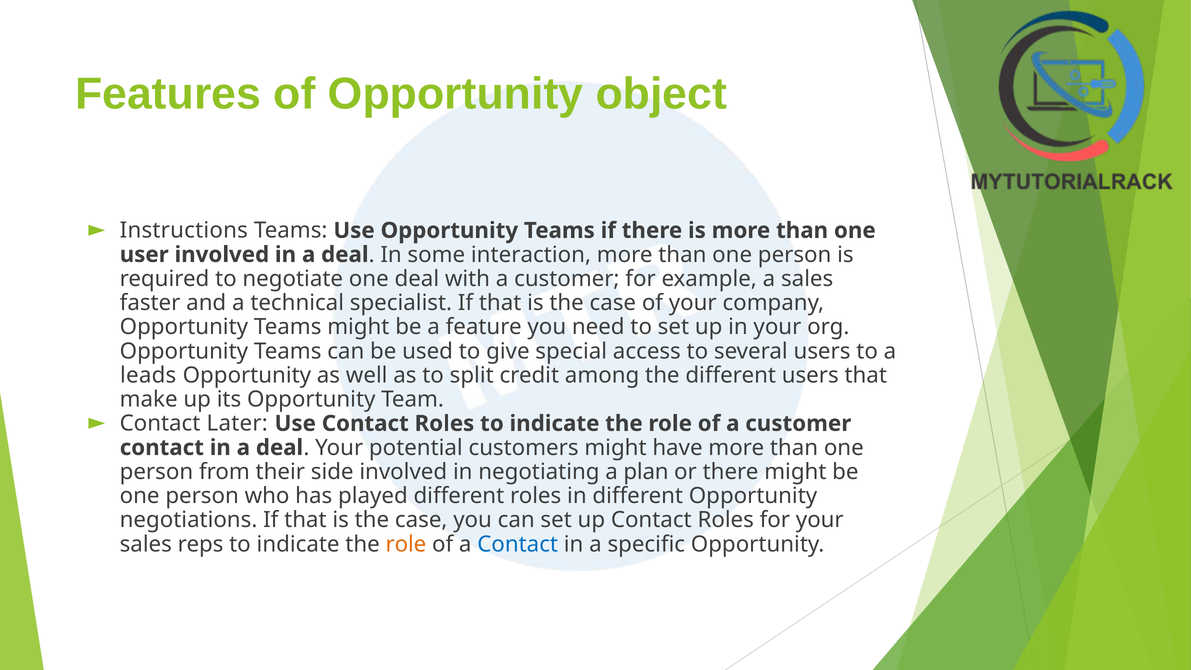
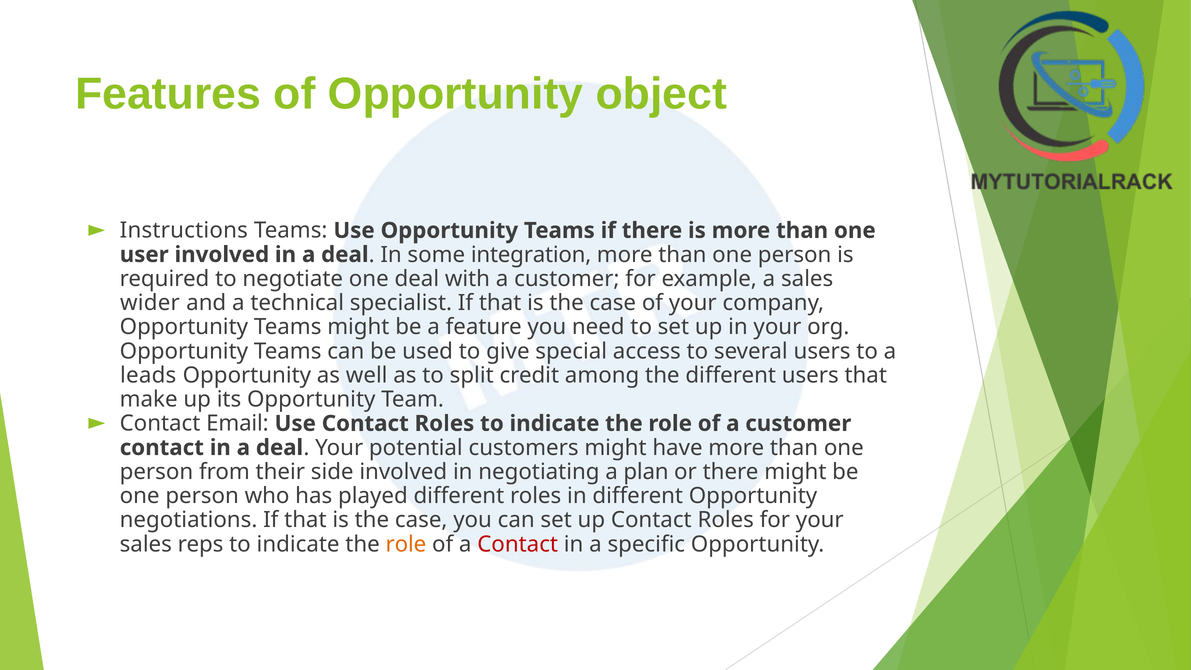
interaction: interaction -> integration (531, 255)
faster: faster -> wider (150, 303)
Later: Later -> Email (237, 423)
Contact colour: blue -> red (518, 544)
